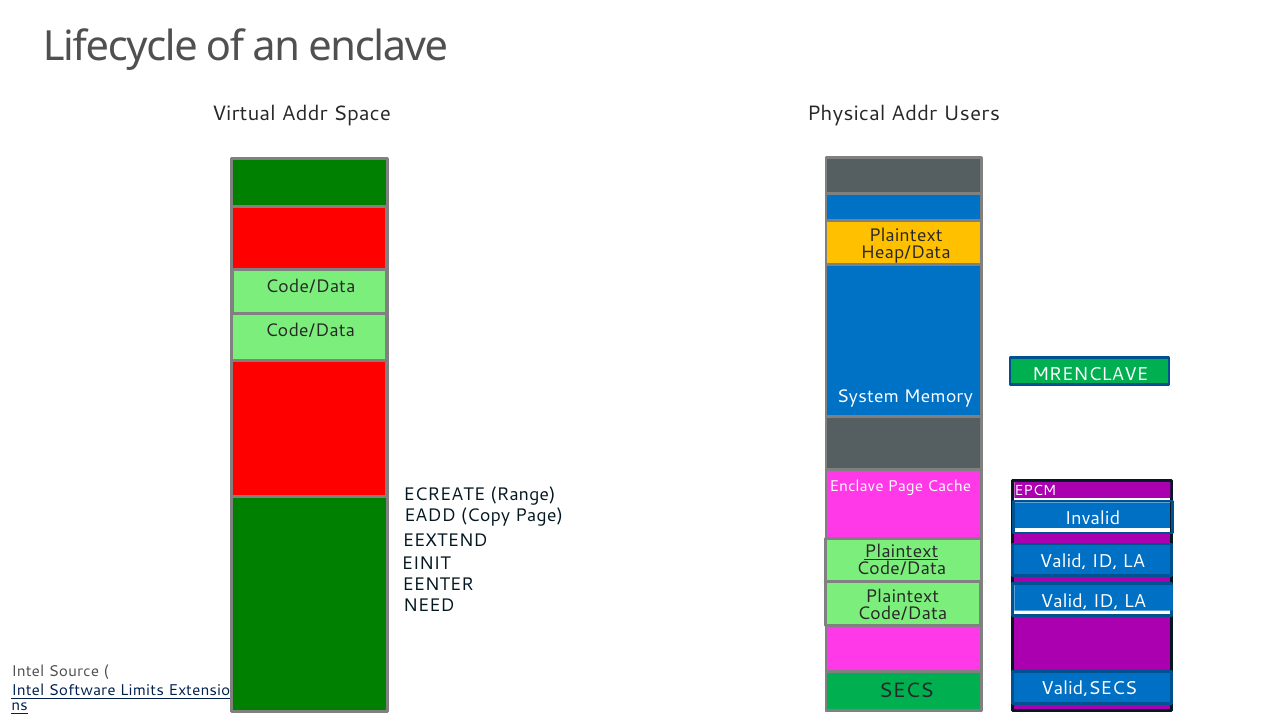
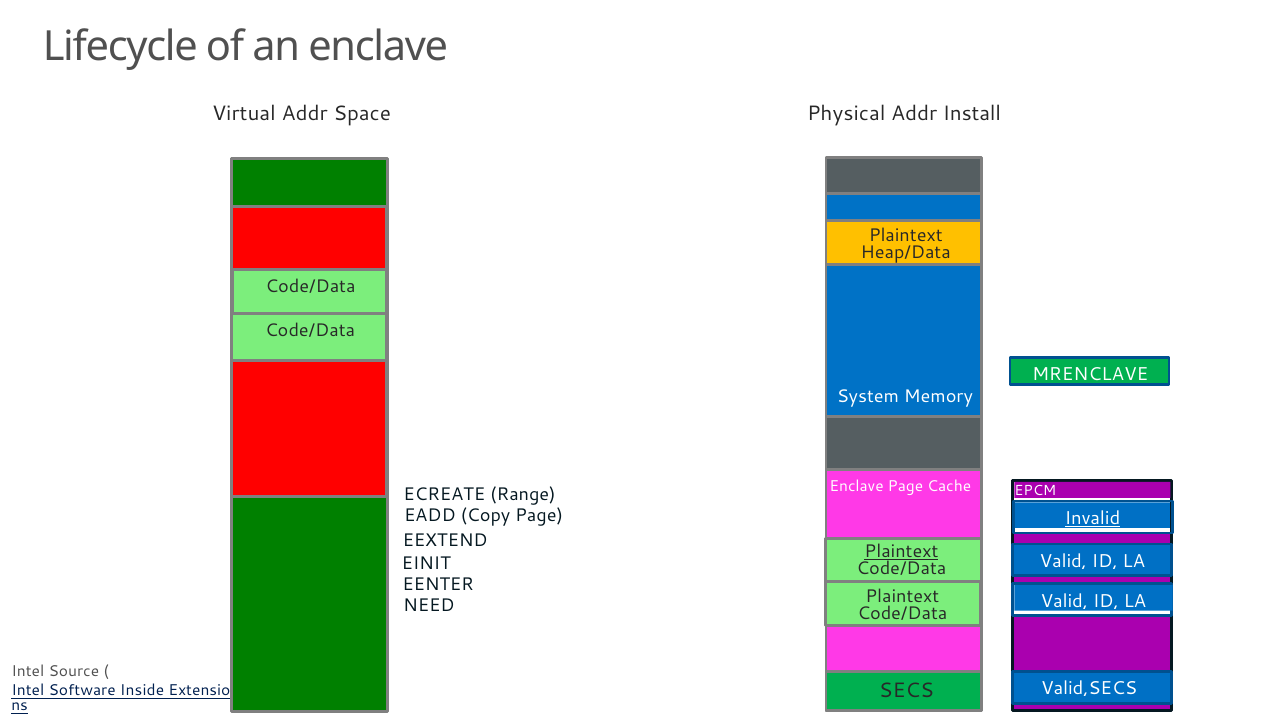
Users: Users -> Install (972, 113)
Invalid underline: none -> present (1092, 518)
Limits: Limits -> Inside (142, 691)
